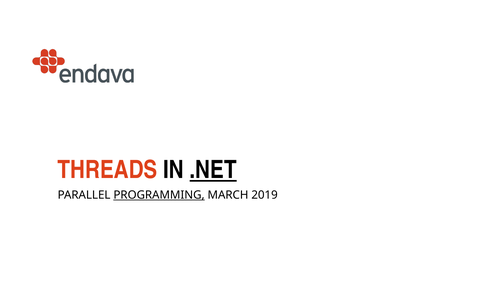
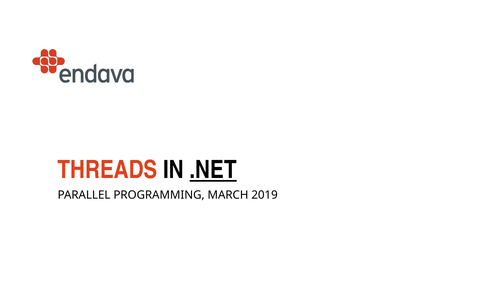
PROGRAMMING underline: present -> none (159, 195)
